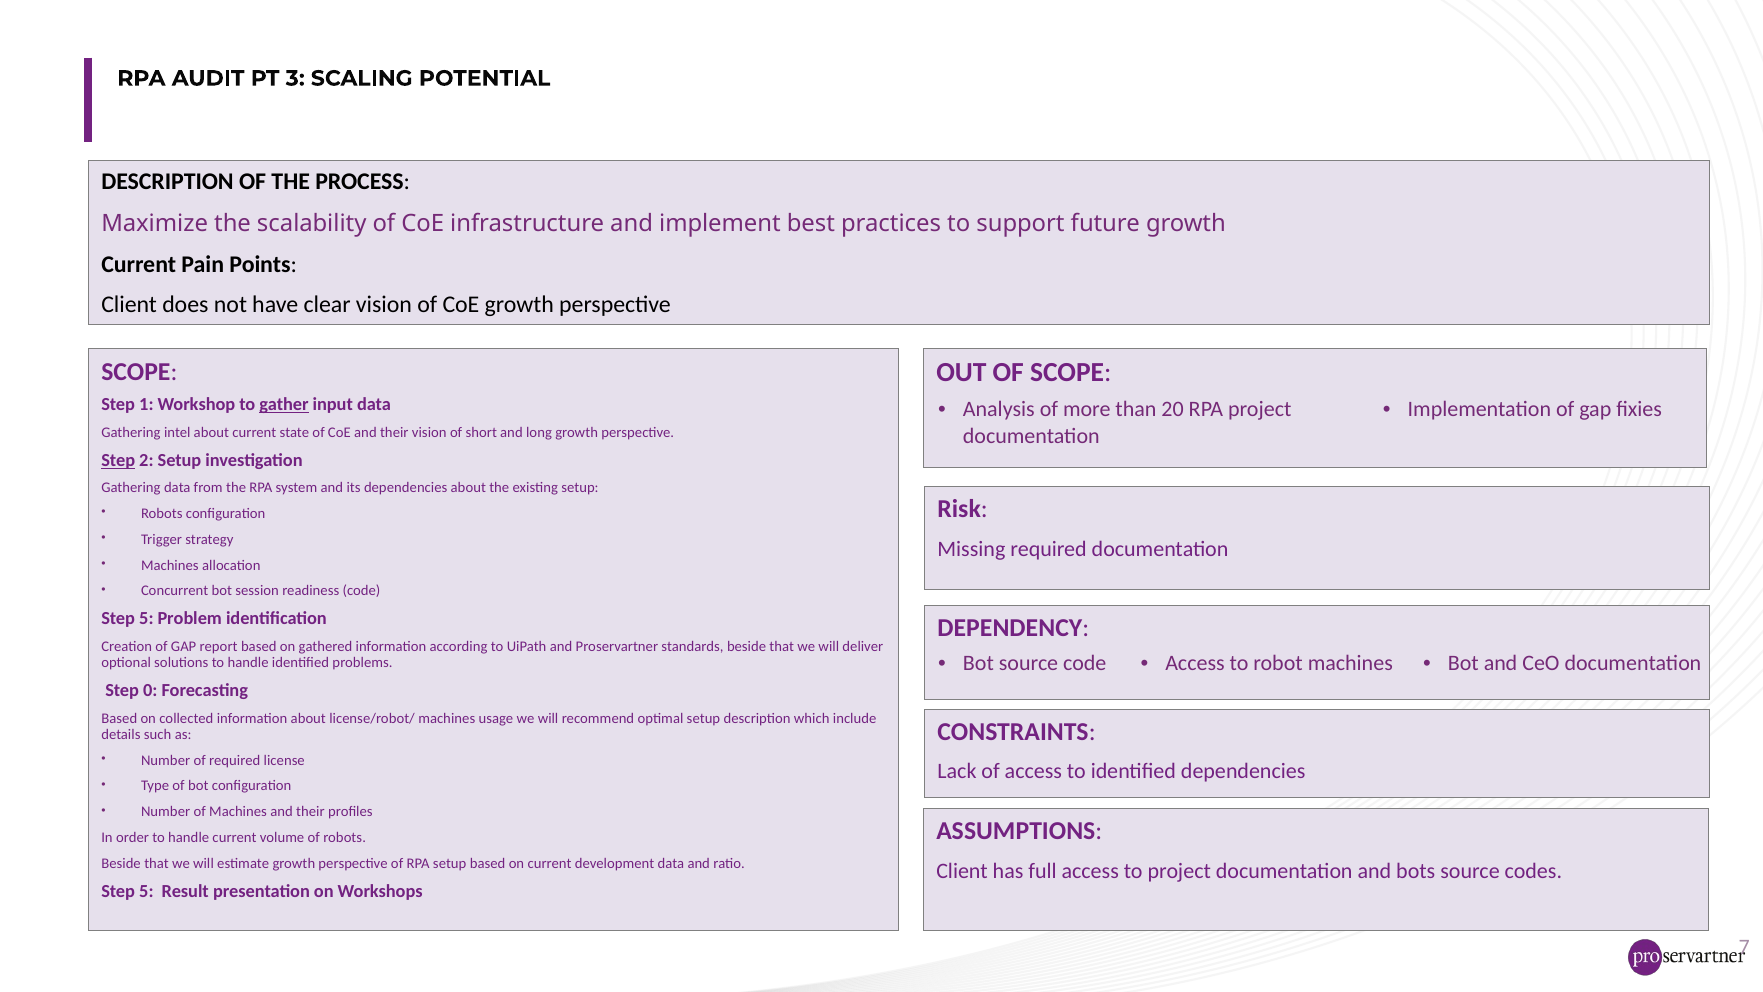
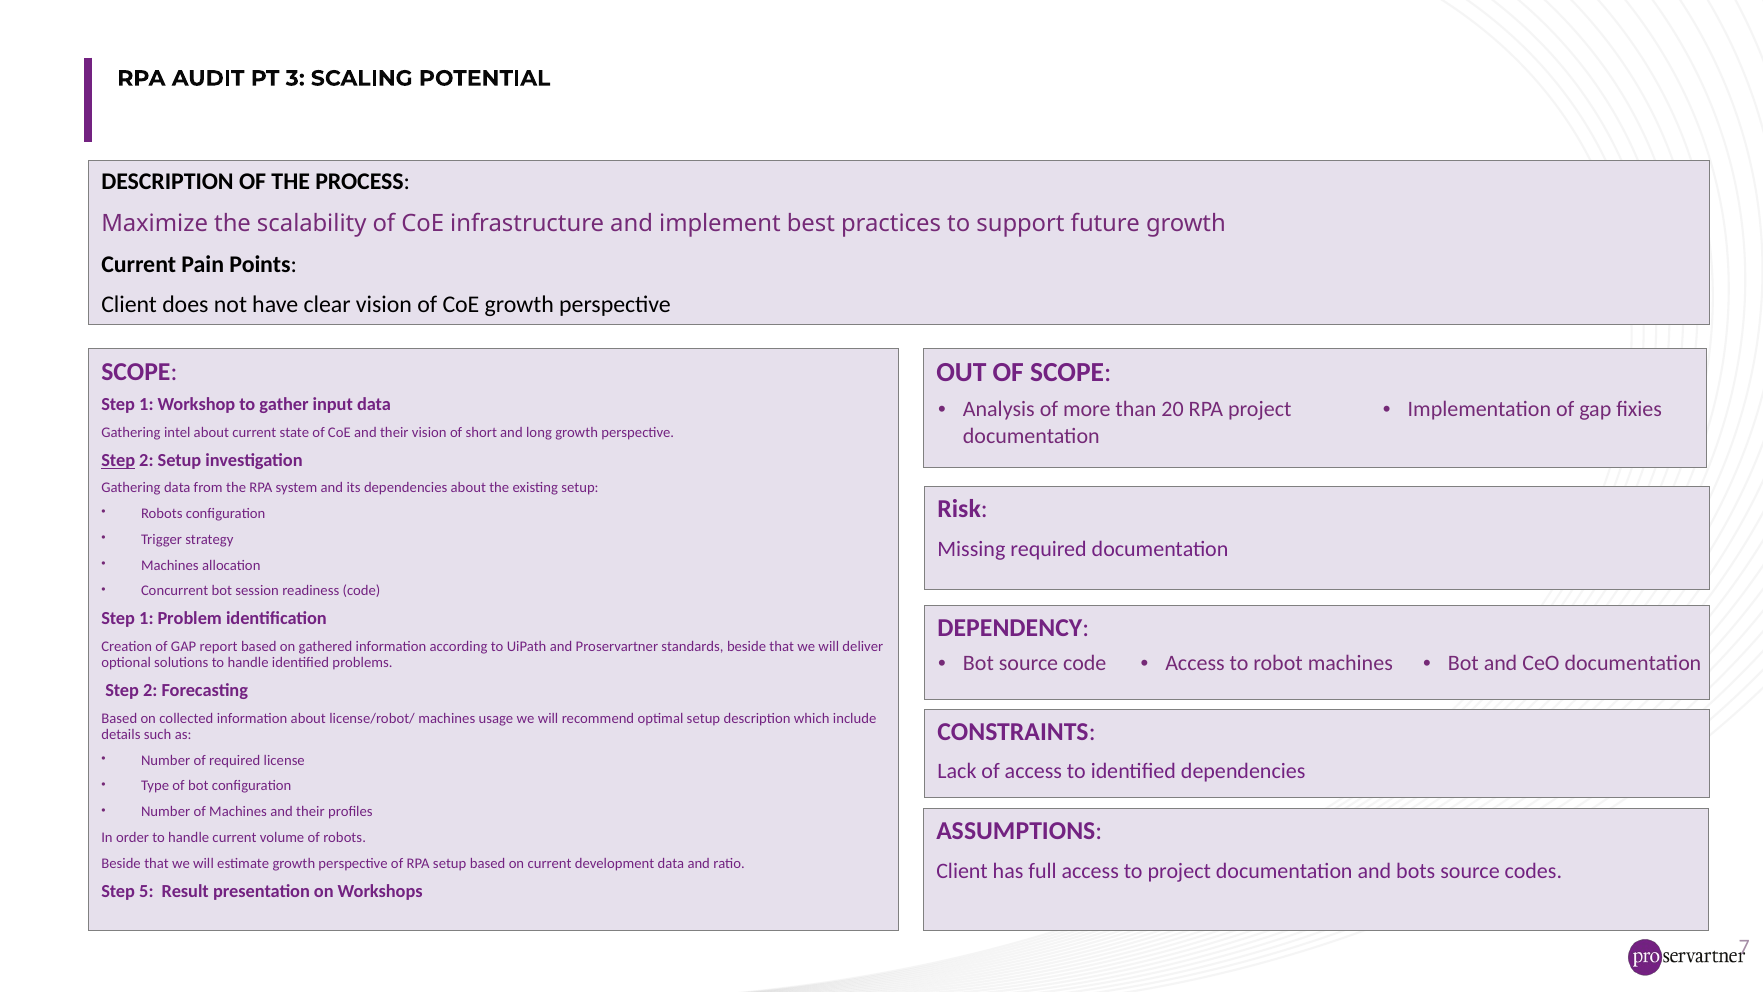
gather underline: present -> none (284, 405)
5: 5 -> 1 (146, 619)
0: 0 -> 2 (150, 690)
